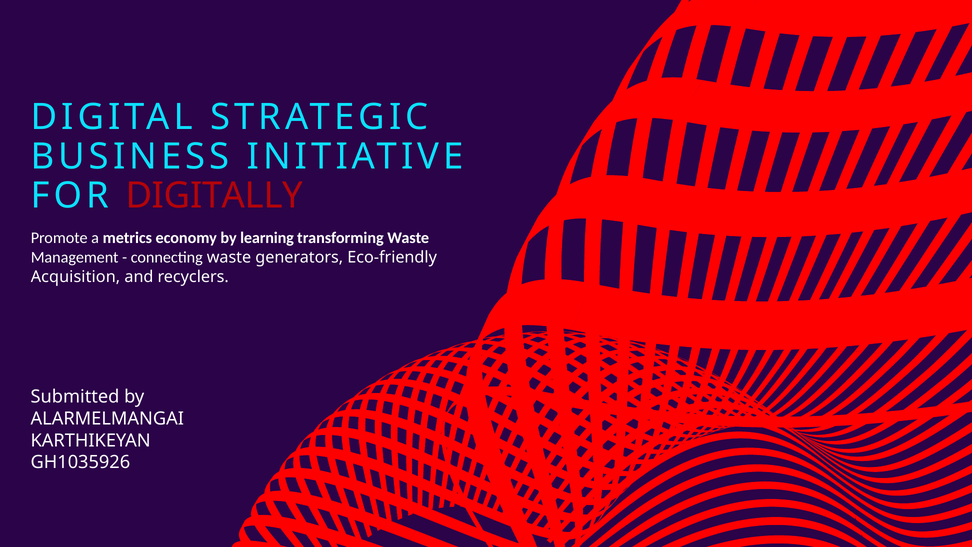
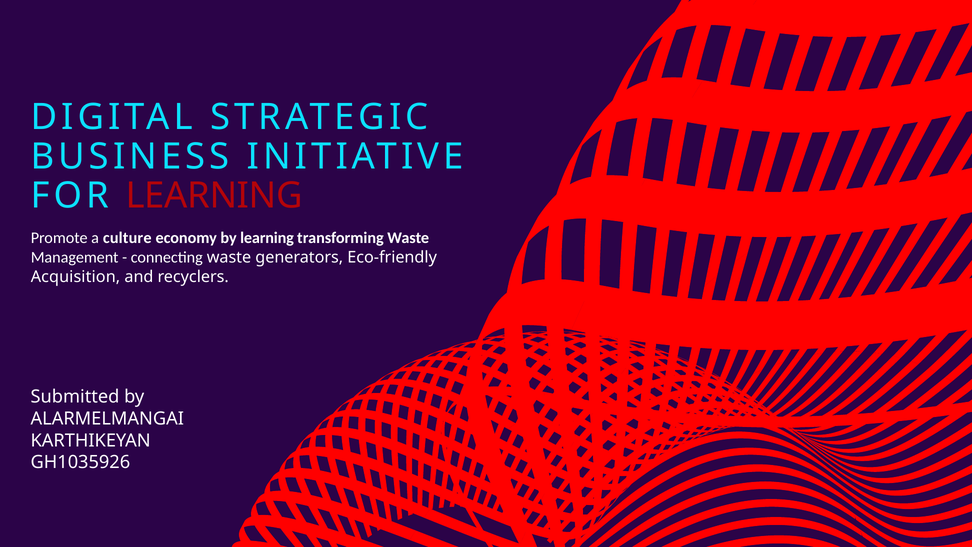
FOR DIGITALLY: DIGITALLY -> LEARNING (214, 196)
metrics: metrics -> culture (127, 238)
